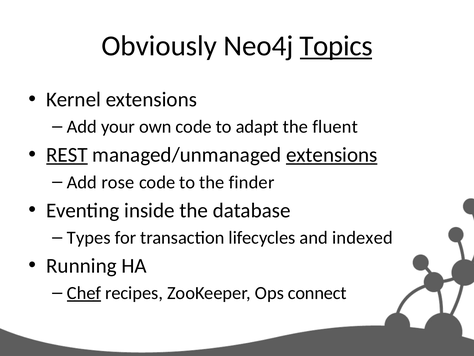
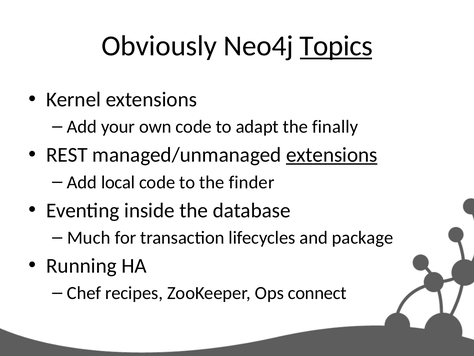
fluent: fluent -> finally (335, 127)
REST underline: present -> none (67, 155)
rose: rose -> local (118, 182)
Types: Types -> Much (89, 237)
indexed: indexed -> package (363, 237)
Chef underline: present -> none (84, 293)
